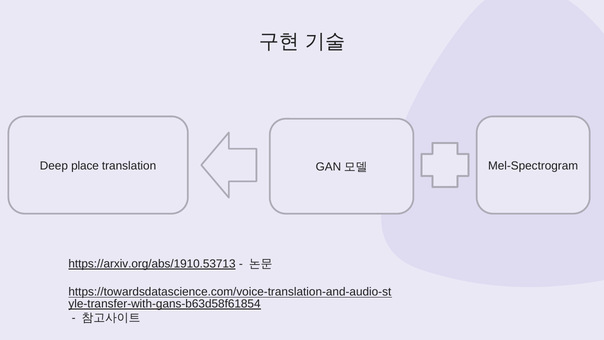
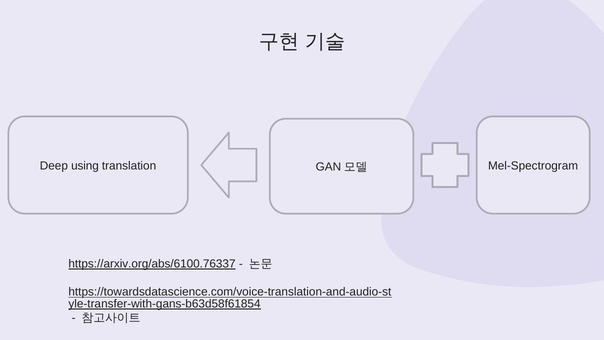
place: place -> using (85, 166)
https://arxiv.org/abs/1910.53713: https://arxiv.org/abs/1910.53713 -> https://arxiv.org/abs/6100.76337 (152, 264)
